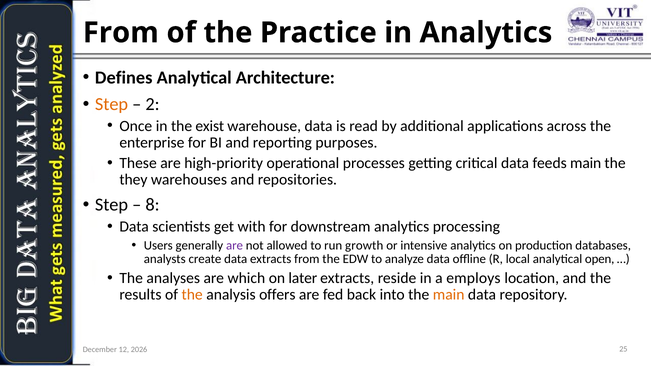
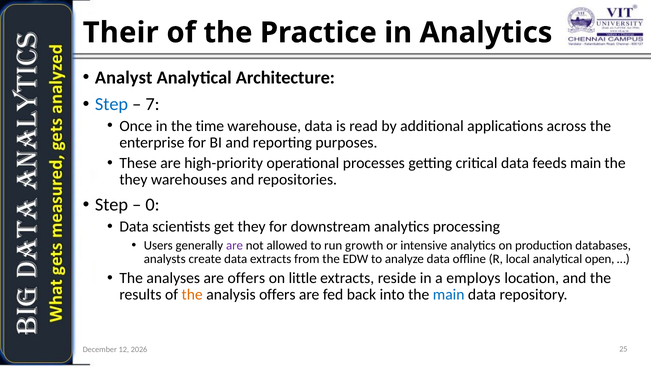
From: From -> Their (121, 33)
Defines: Defines -> Analyst (124, 78)
Step colour: orange -> blue (112, 104)
2: 2 -> 7 (153, 104)
exist: exist -> time (210, 126)
8: 8 -> 0 (153, 205)
get with: with -> they (252, 227)
are which: which -> offers (246, 278)
later: later -> little (303, 278)
main colour: orange -> blue (449, 295)
